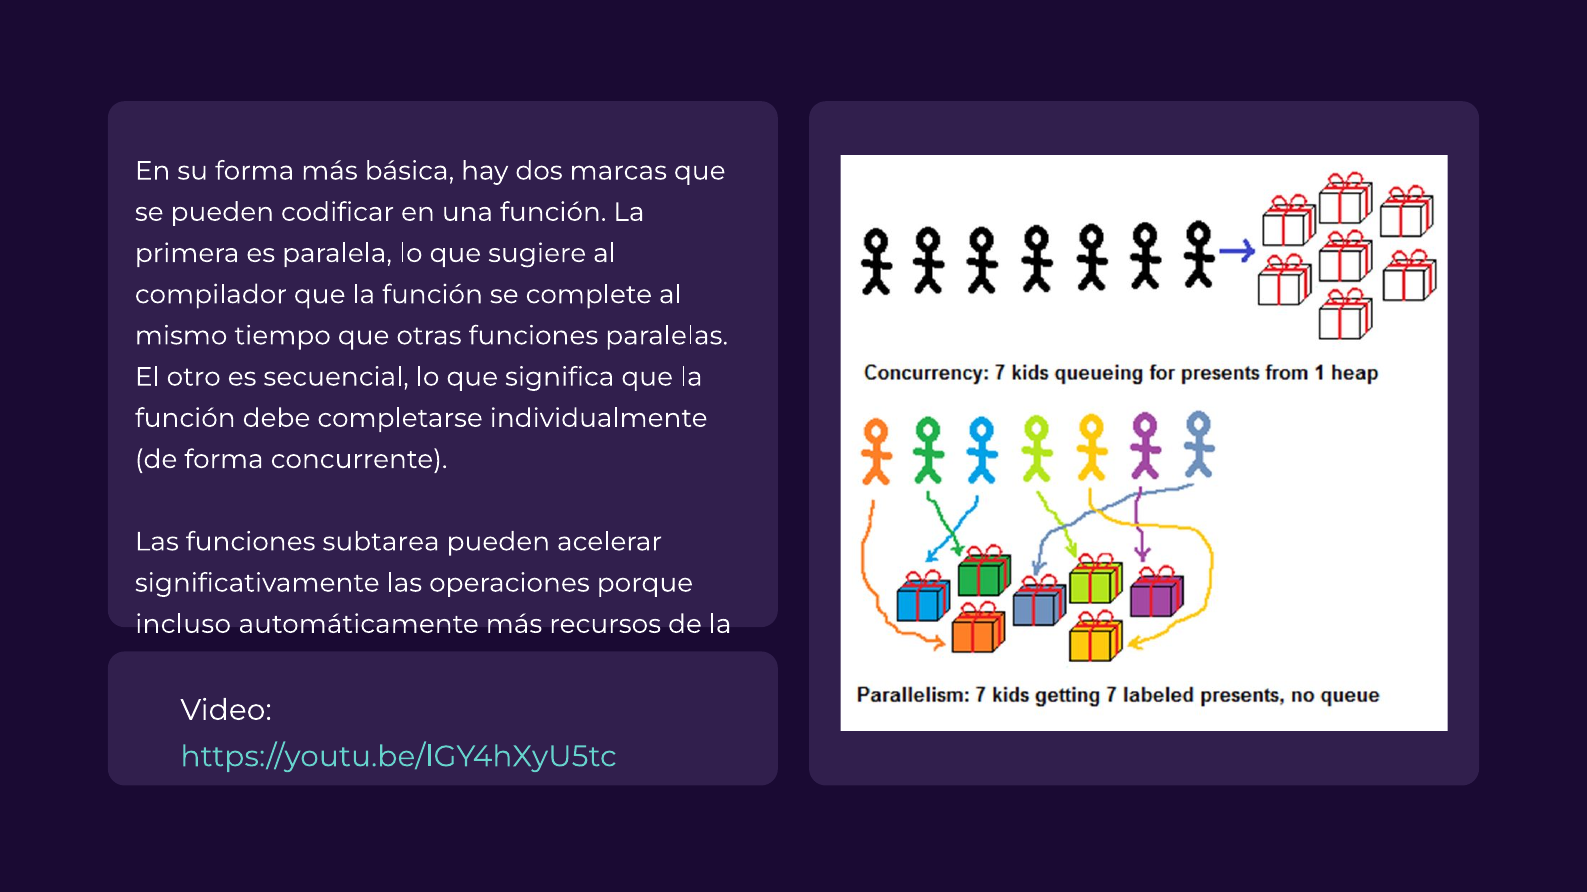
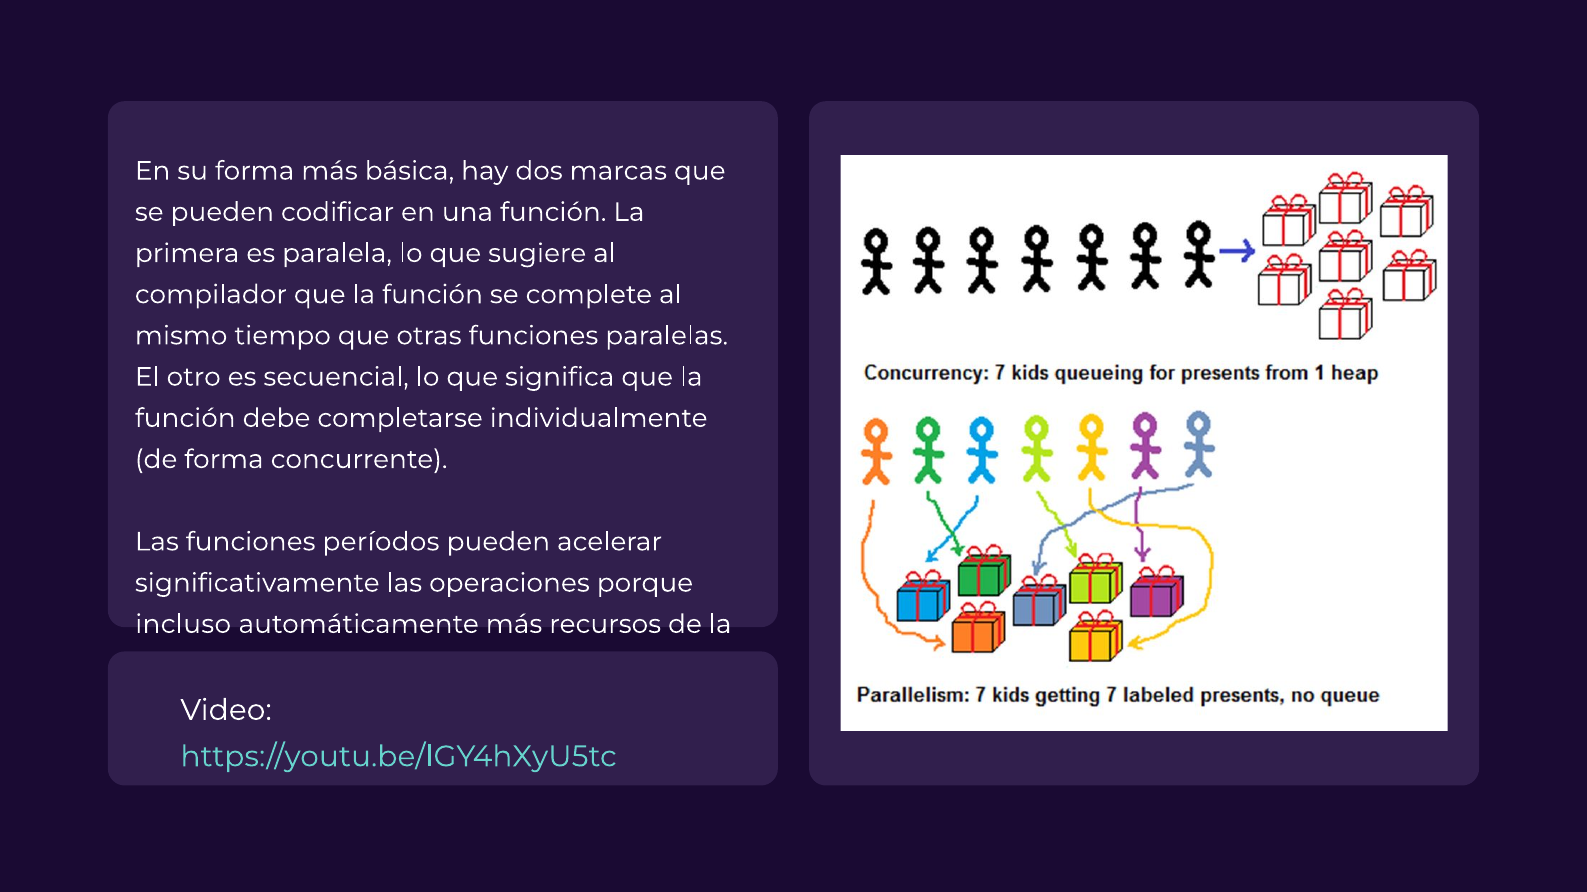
subtarea: subtarea -> períodos (381, 542)
